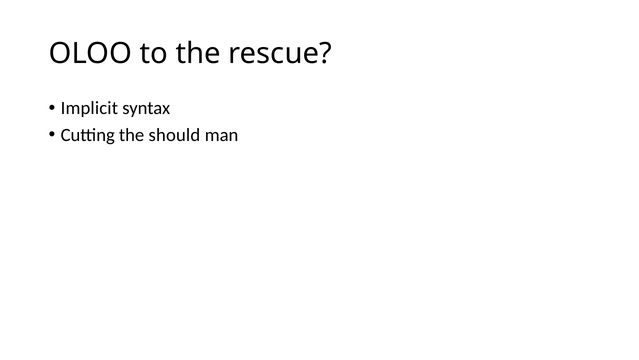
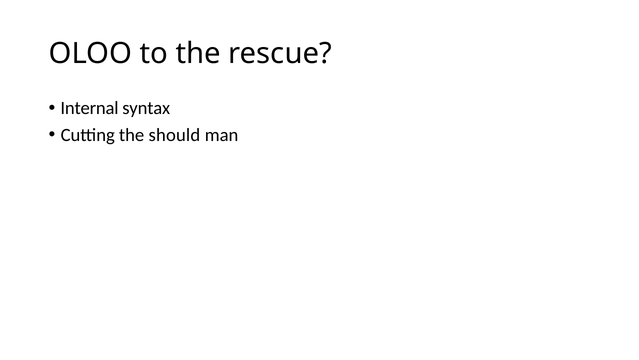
Implicit: Implicit -> Internal (90, 108)
